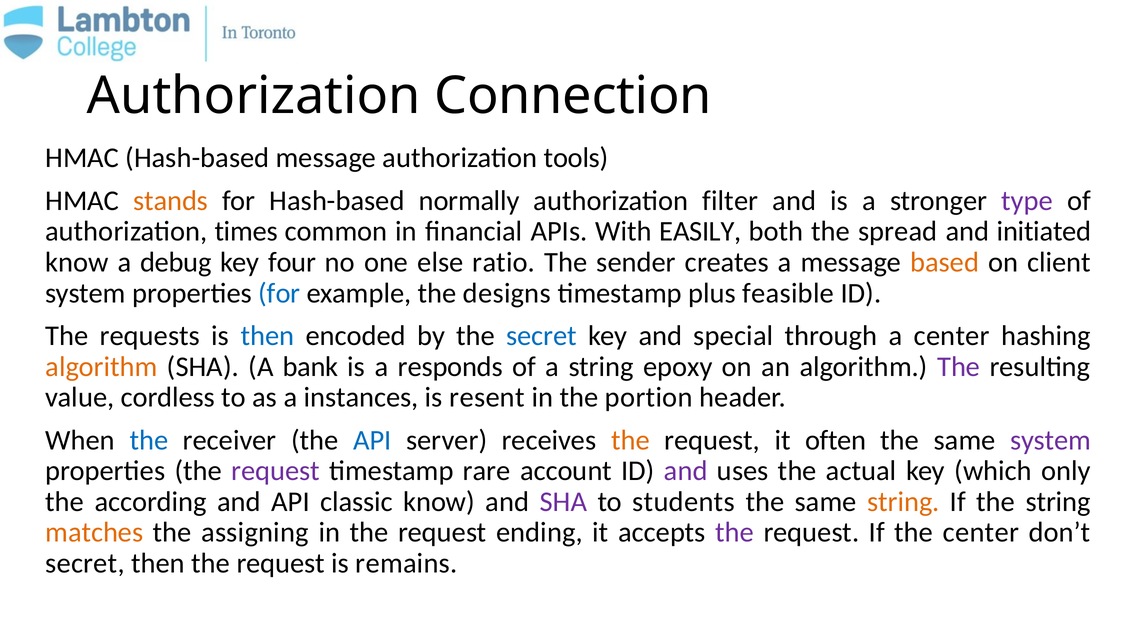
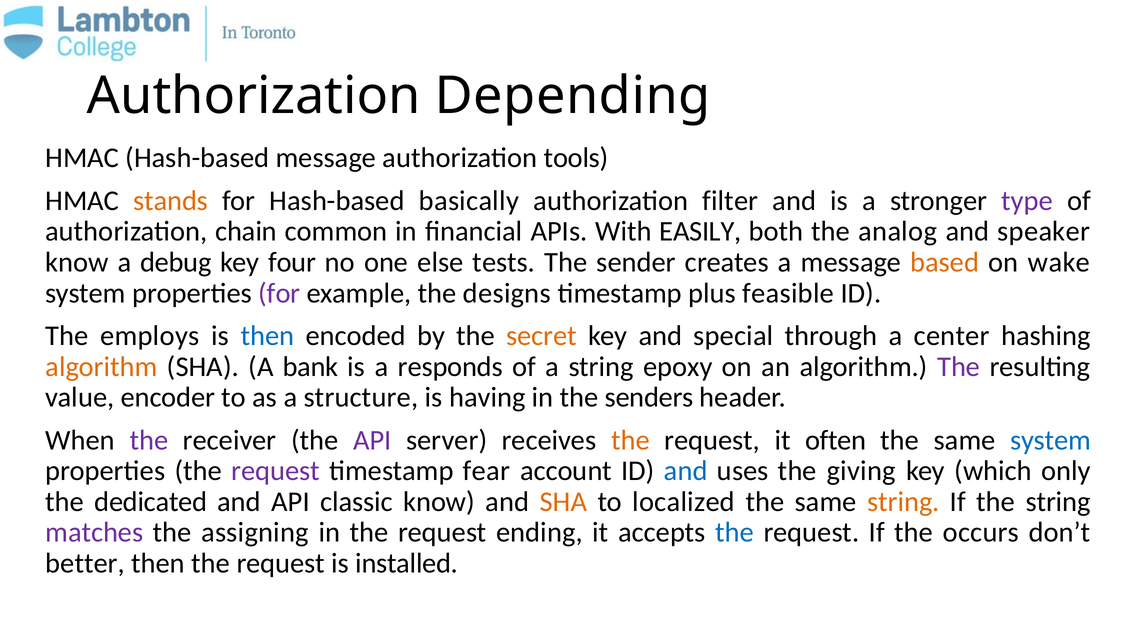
Connection: Connection -> Depending (573, 96)
normally: normally -> basically (469, 201)
times: times -> chain (246, 231)
spread: spread -> analog (898, 231)
initiated: initiated -> speaker (1044, 231)
ratio: ratio -> tests (504, 262)
client: client -> wake (1059, 262)
for colour: blue -> purple (279, 293)
requests: requests -> employs (150, 336)
secret colour: blue -> orange (542, 336)
cordless: cordless -> encoder (168, 397)
instances: instances -> structure (361, 397)
resent: resent -> having (487, 397)
portion: portion -> senders (649, 397)
the colour: blue -> purple (149, 440)
API colour: blue -> purple (372, 440)
system colour: purple -> blue (1051, 440)
rare: rare -> fear (487, 471)
and colour: purple -> blue (686, 471)
actual: actual -> giving (861, 471)
according: according -> dedicated (151, 502)
SHA colour: purple -> orange (563, 502)
students: students -> localized (684, 502)
matches colour: orange -> purple (94, 532)
the colour: purple -> blue (735, 532)
the center: center -> occurs (981, 532)
secret: secret -> better (85, 563)
remains: remains -> installed (407, 563)
